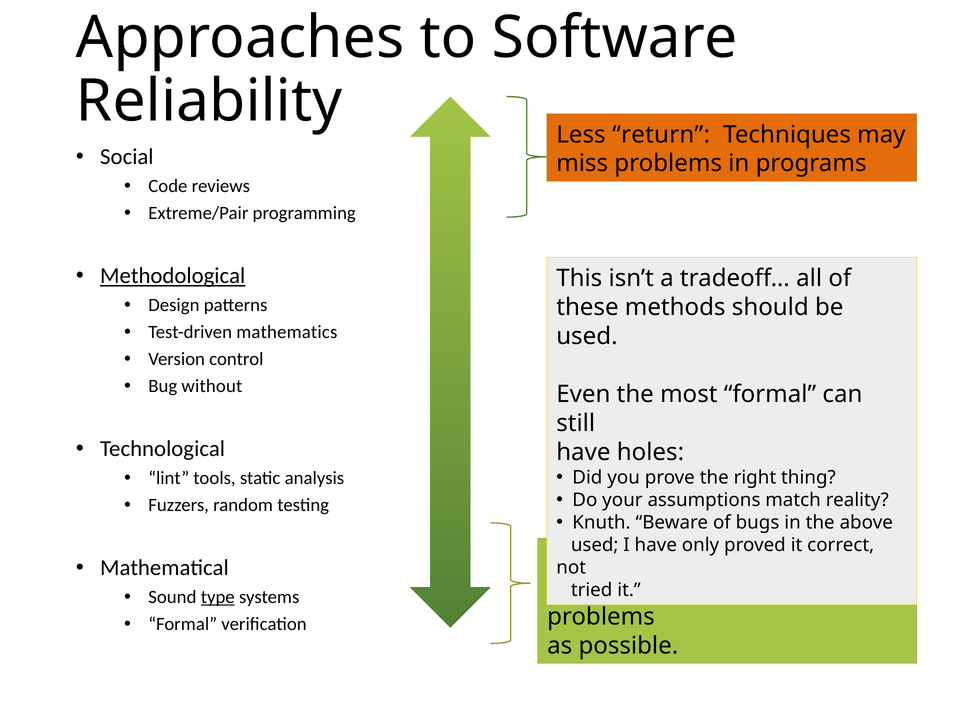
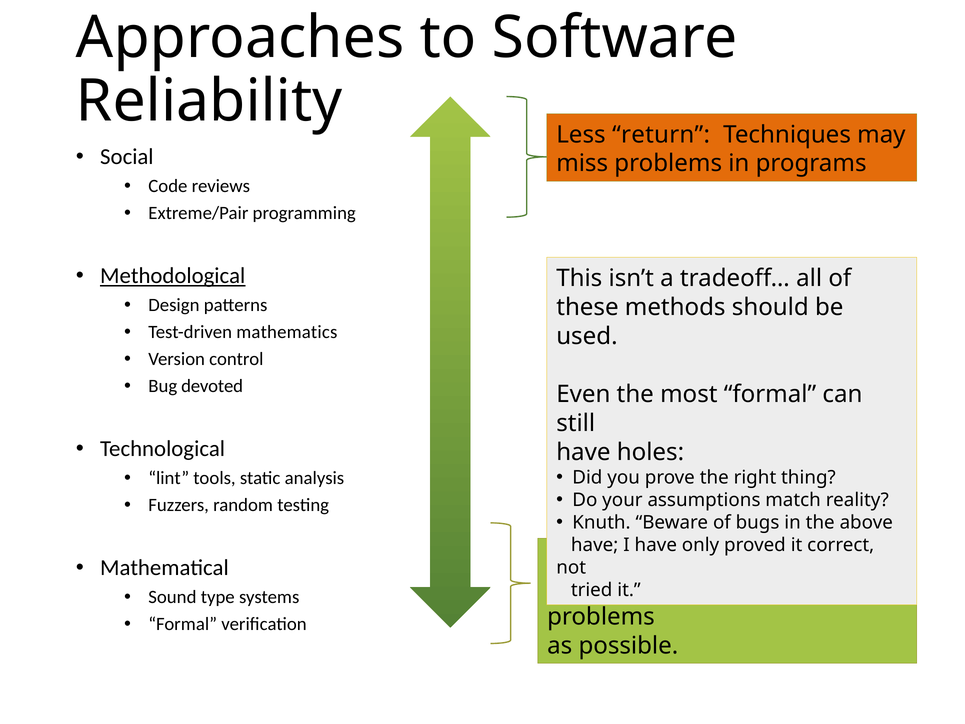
without: without -> devoted (212, 386)
used: used -> have (595, 545)
type underline: present -> none (218, 597)
